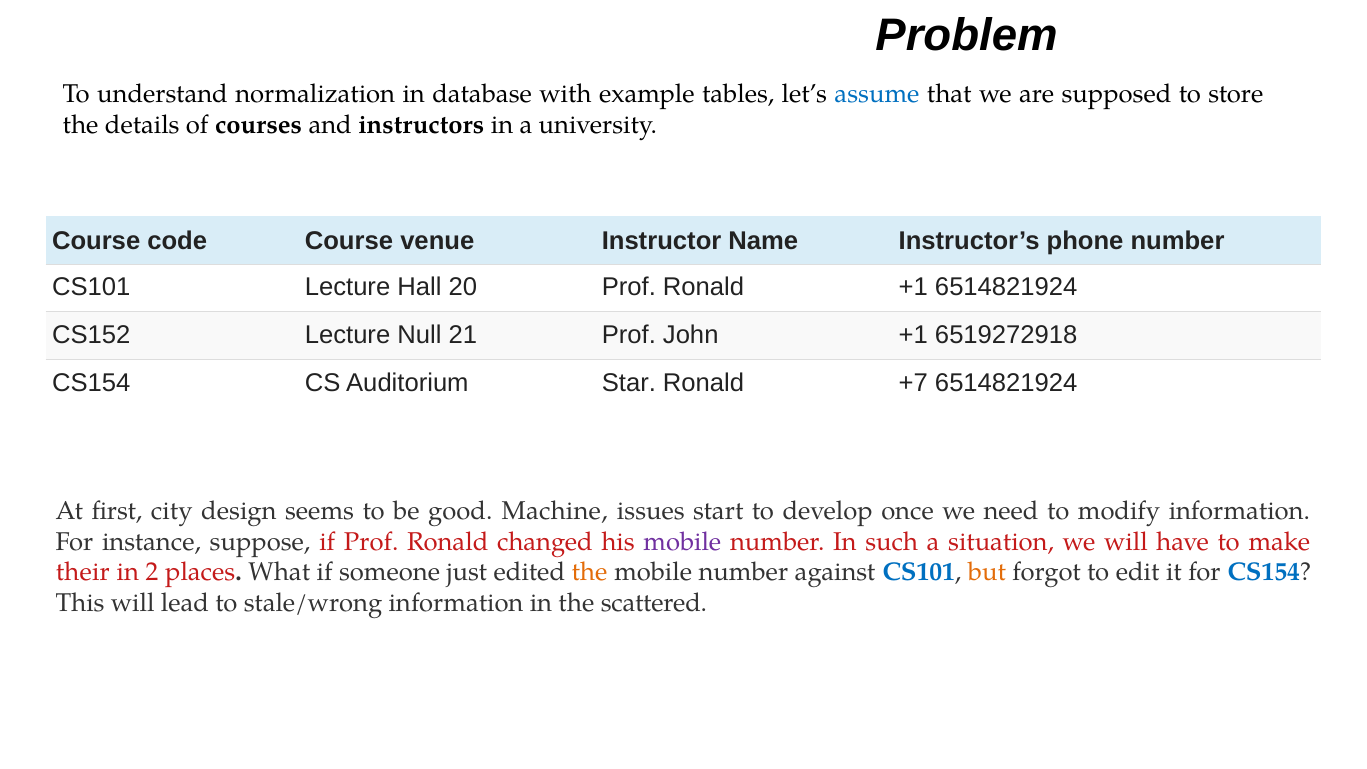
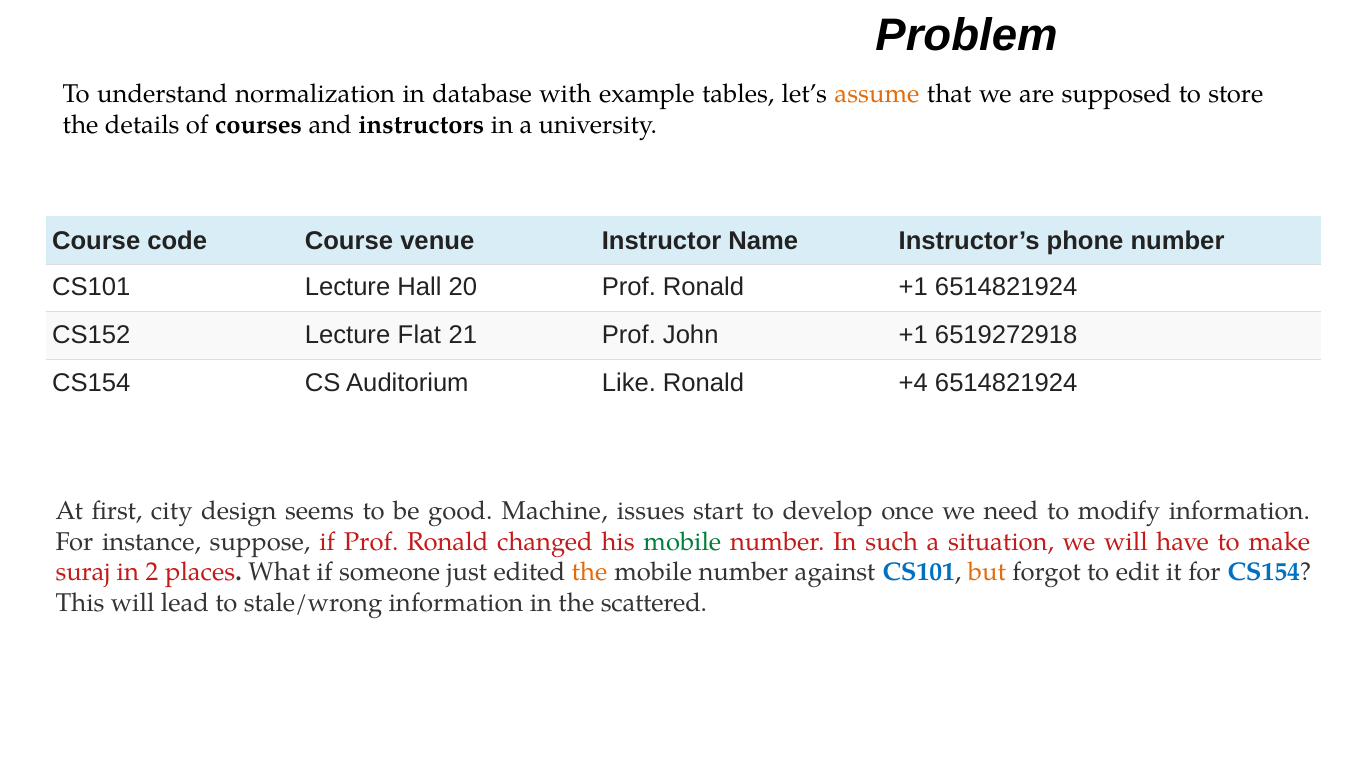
assume colour: blue -> orange (877, 94)
Null: Null -> Flat (419, 335)
Star: Star -> Like (629, 383)
+7: +7 -> +4 (913, 383)
mobile colour: purple -> green (682, 542)
their: their -> suraj (83, 572)
